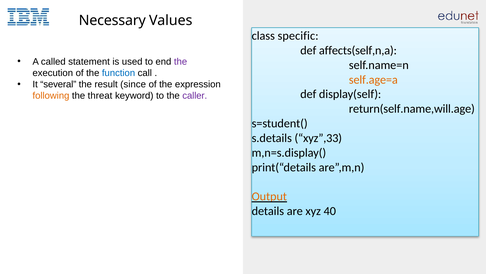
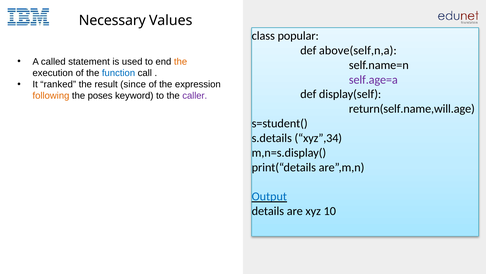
specific: specific -> popular (298, 36)
affects(self,n,a: affects(self,n,a -> above(self,n,a (358, 50)
the colour: purple -> orange (181, 62)
self.age=a colour: orange -> purple (373, 79)
several: several -> ranked (58, 84)
threat: threat -> poses (100, 96)
xyz”,33: xyz”,33 -> xyz”,34 (318, 138)
Output colour: orange -> blue (269, 196)
40: 40 -> 10 (330, 211)
